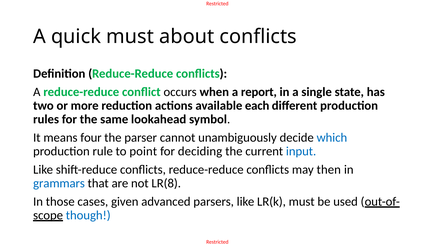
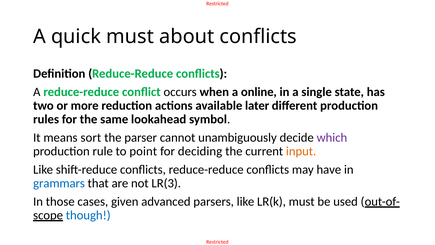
report: report -> online (259, 92)
each: each -> later (257, 105)
four: four -> sort (91, 137)
which colour: blue -> purple (332, 137)
input colour: blue -> orange (301, 151)
then: then -> have (329, 169)
LR(8: LR(8 -> LR(3 (166, 183)
